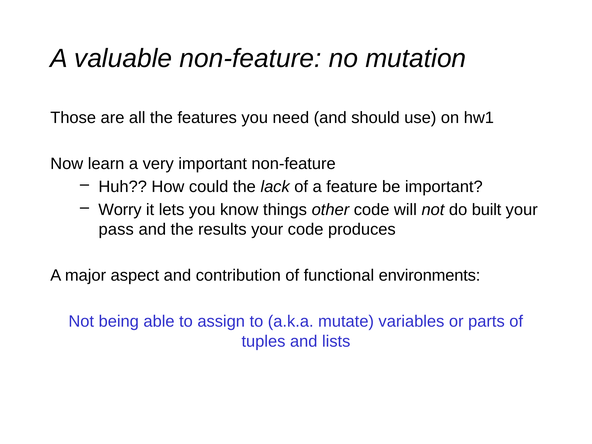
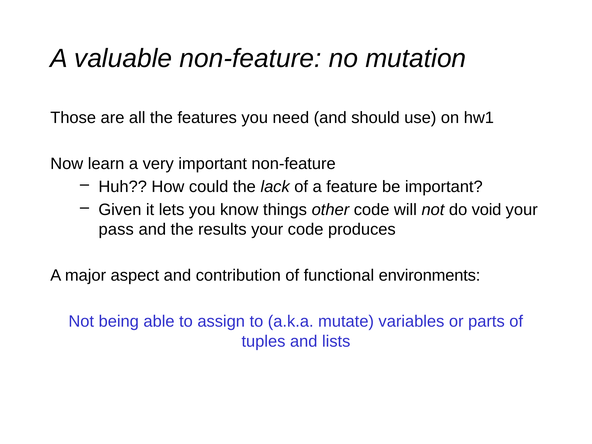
Worry: Worry -> Given (120, 210)
built: built -> void (487, 210)
